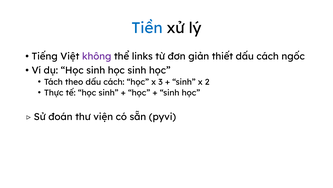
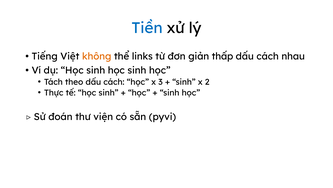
không colour: purple -> orange (97, 56)
thiết: thiết -> thấp (222, 56)
ngốc: ngốc -> nhau (293, 56)
